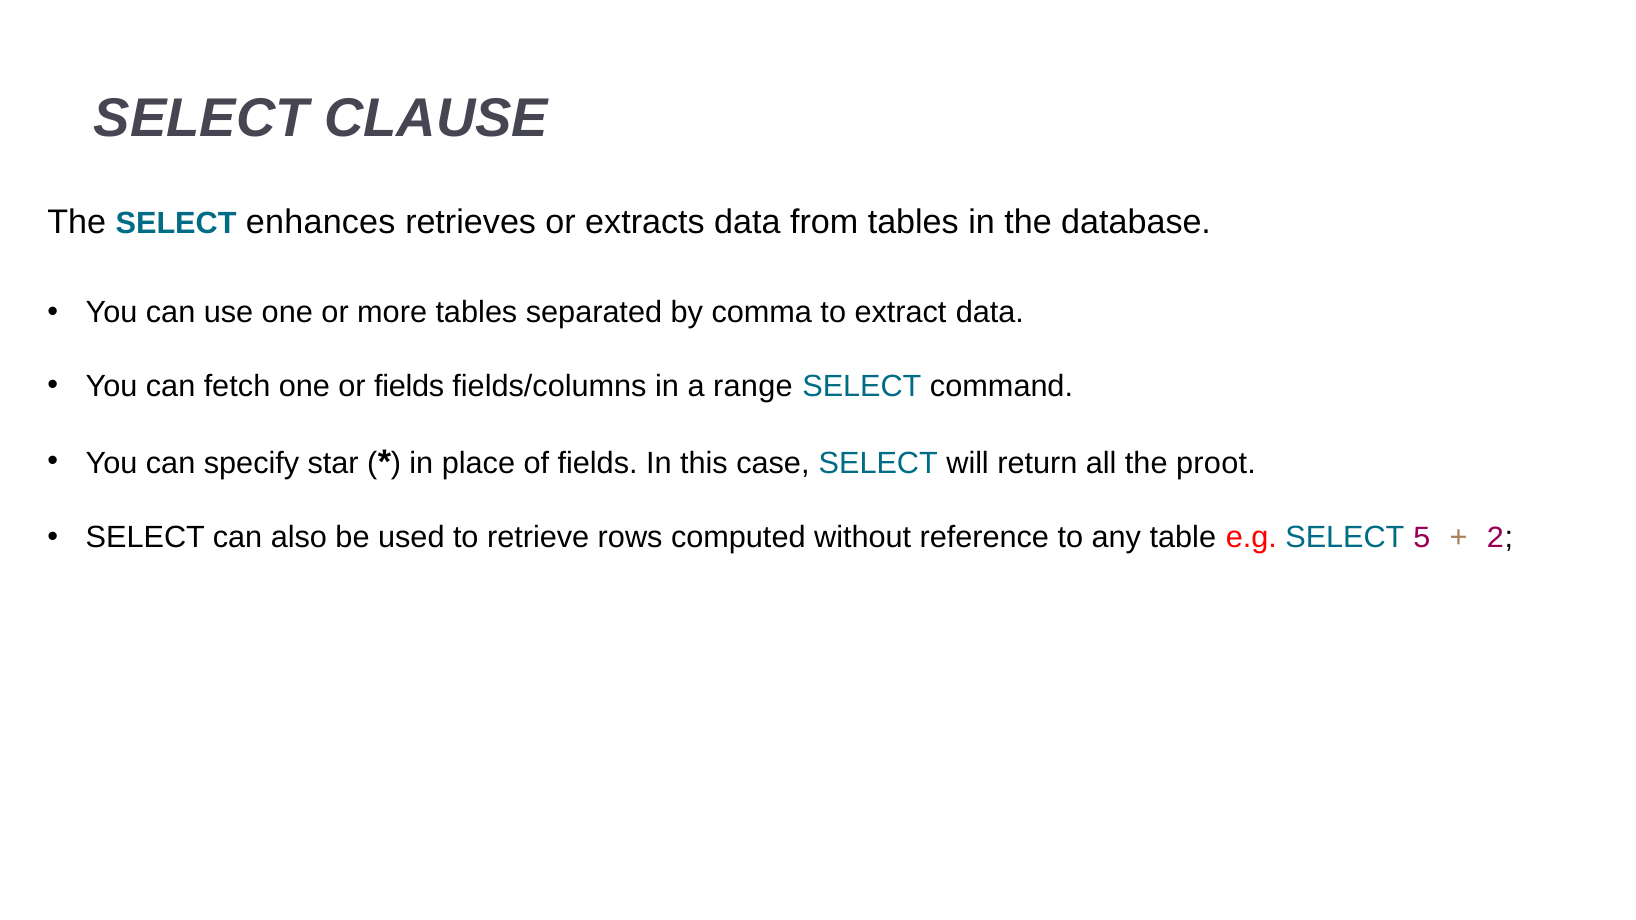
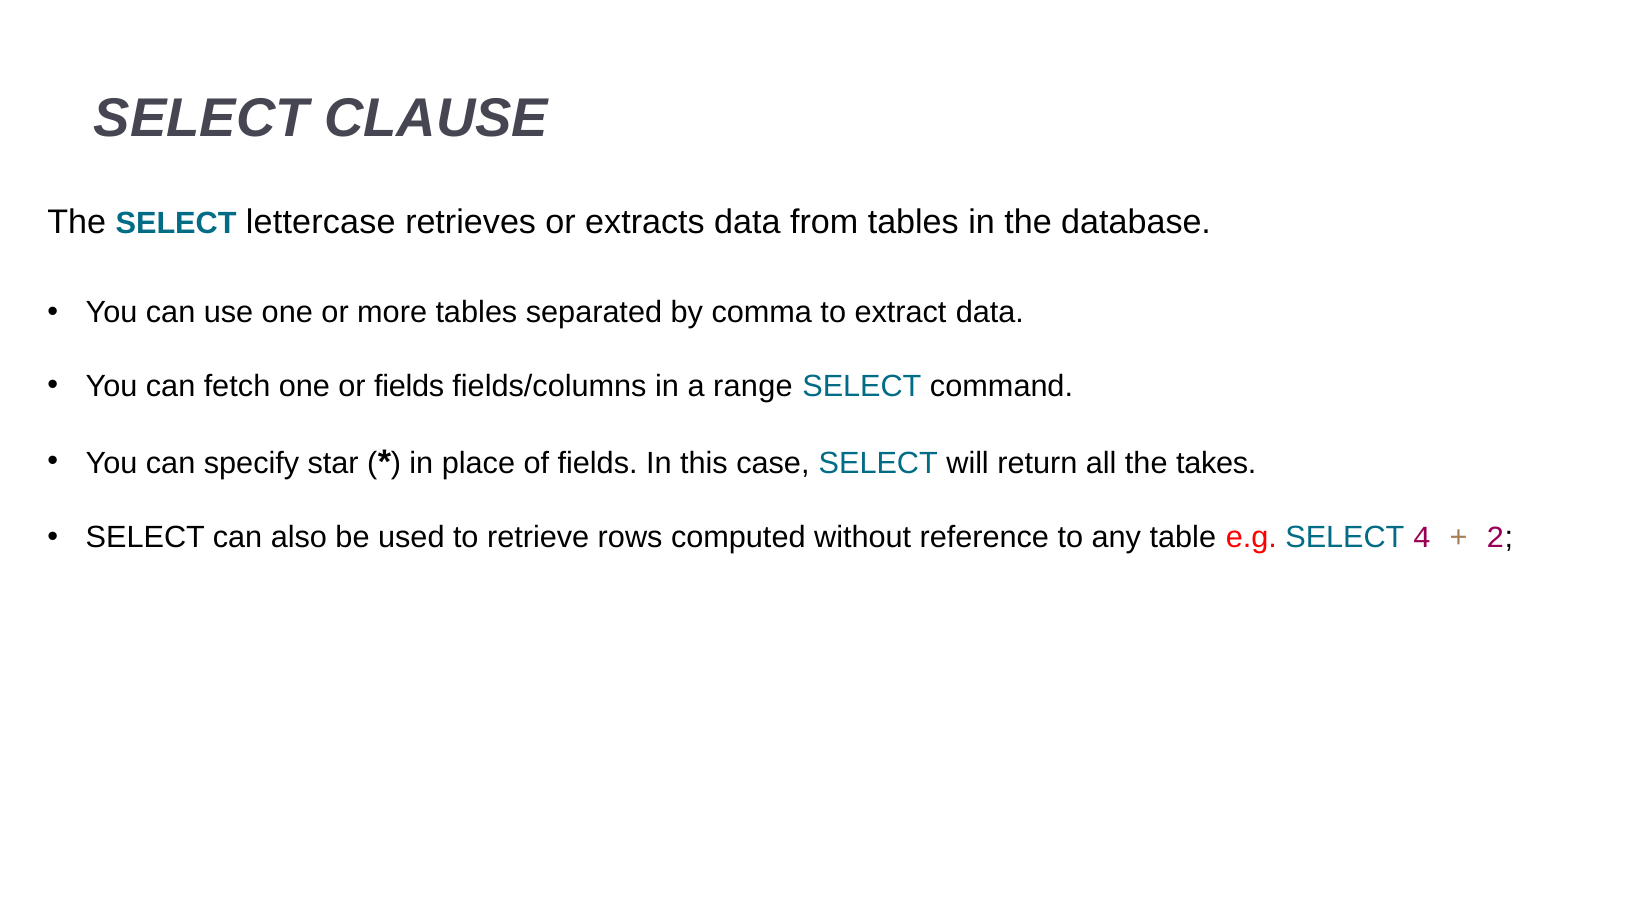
enhances: enhances -> lettercase (321, 222)
proot: proot -> takes (1216, 463)
5: 5 -> 4 (1422, 538)
